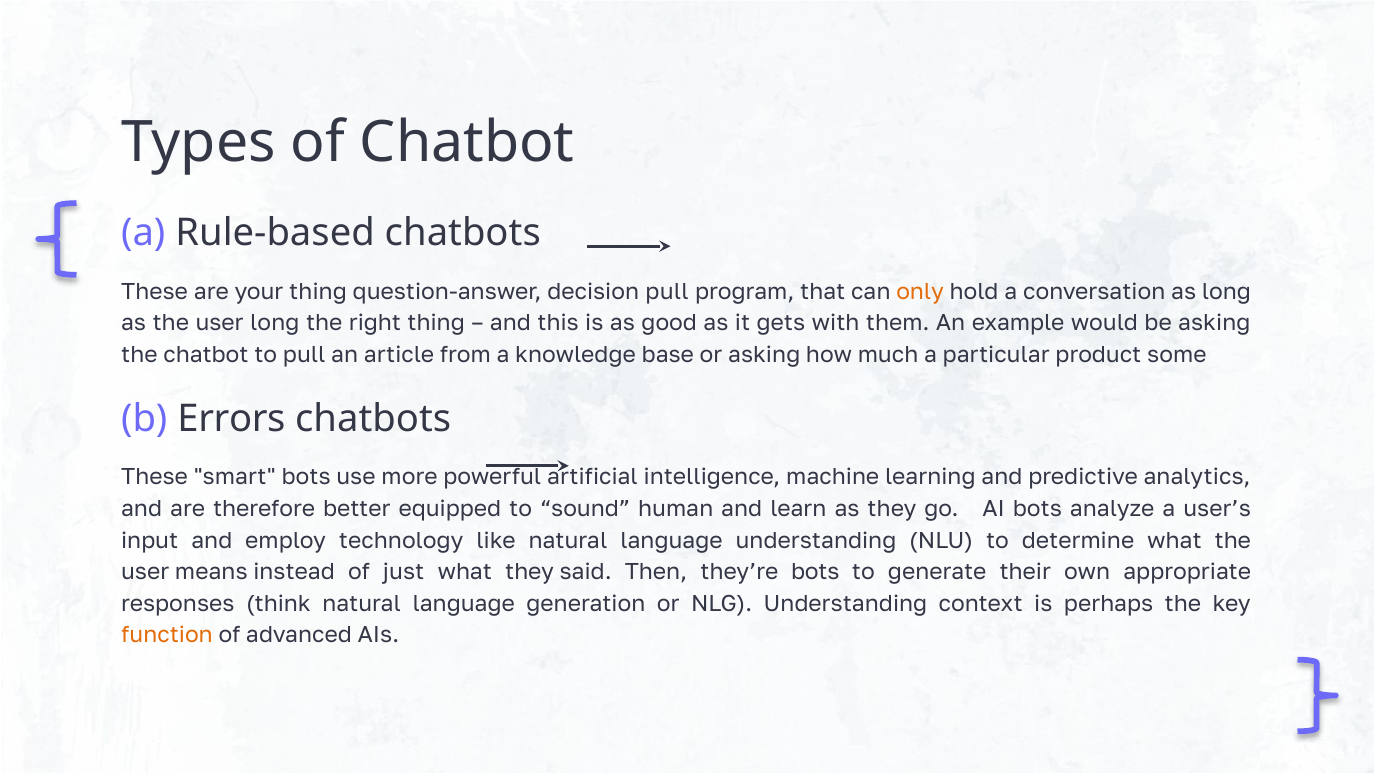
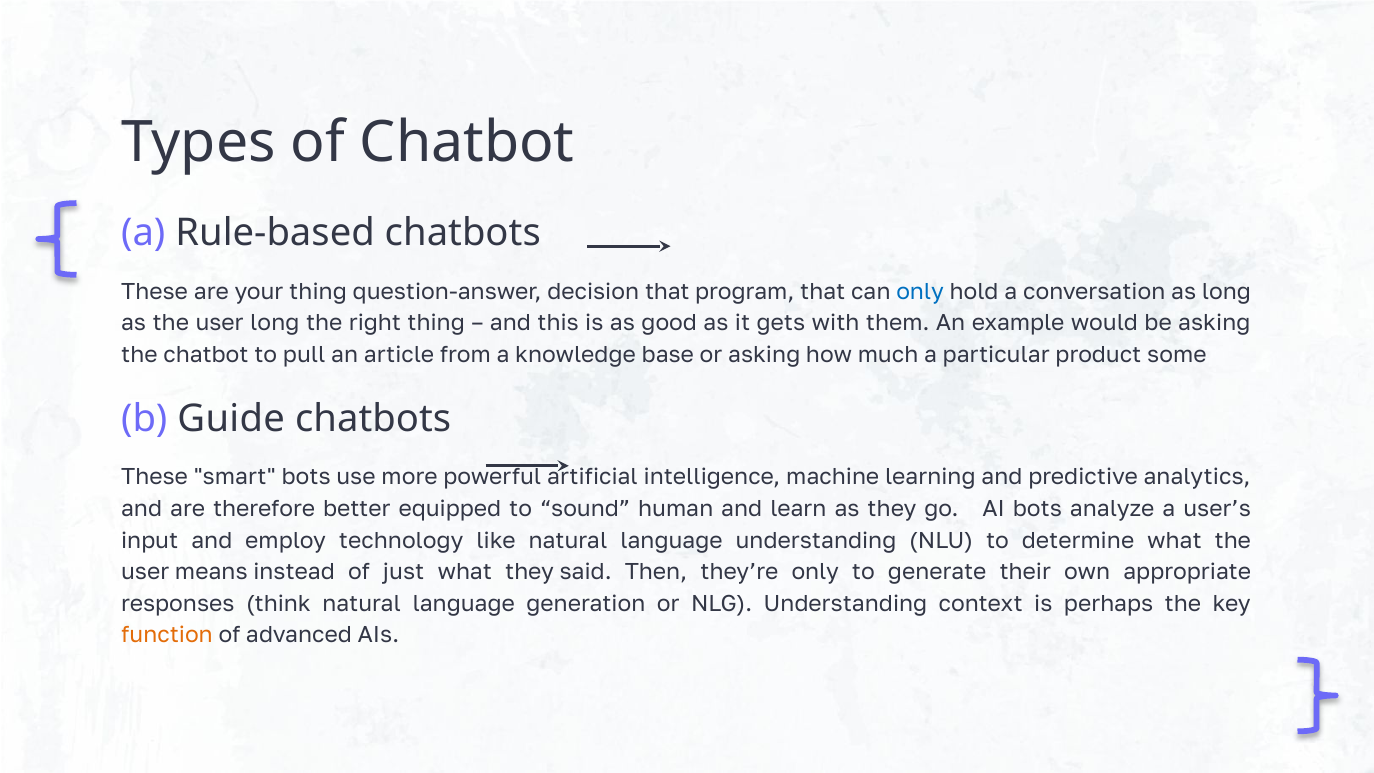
decision pull: pull -> that (667, 292)
only colour: orange -> blue (920, 292)
Errors: Errors -> Guide (231, 419)
they’re bots: bots -> only (815, 572)
